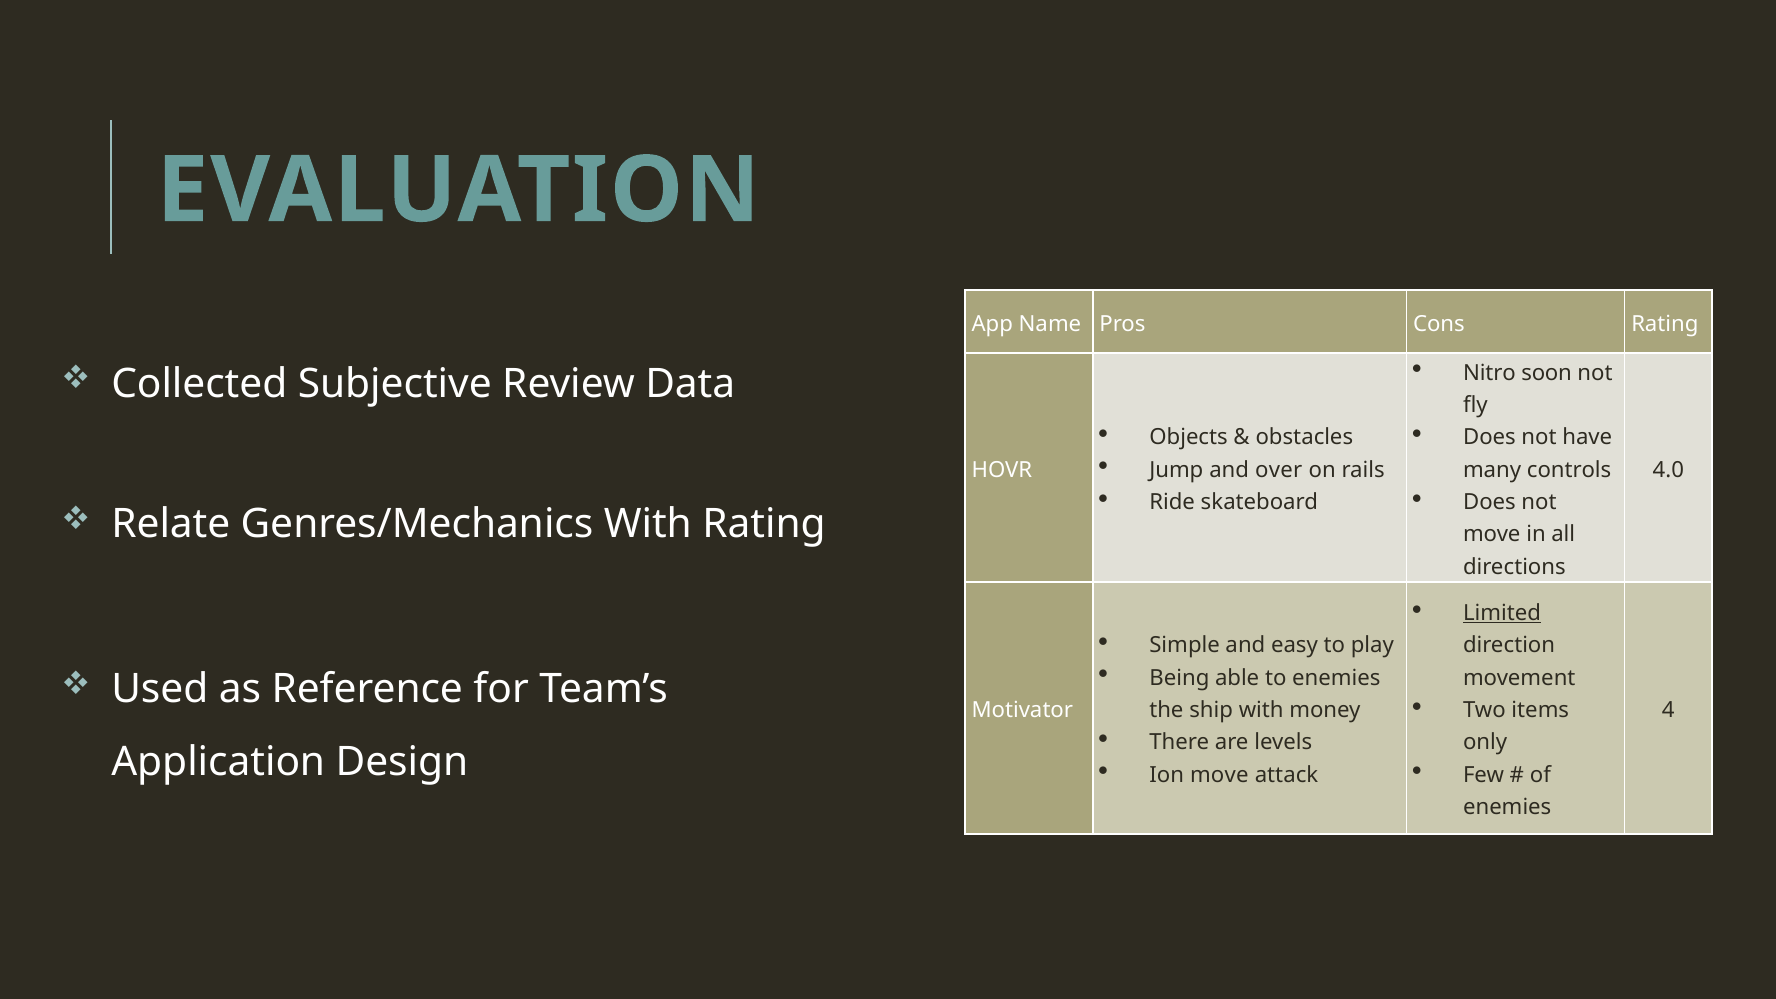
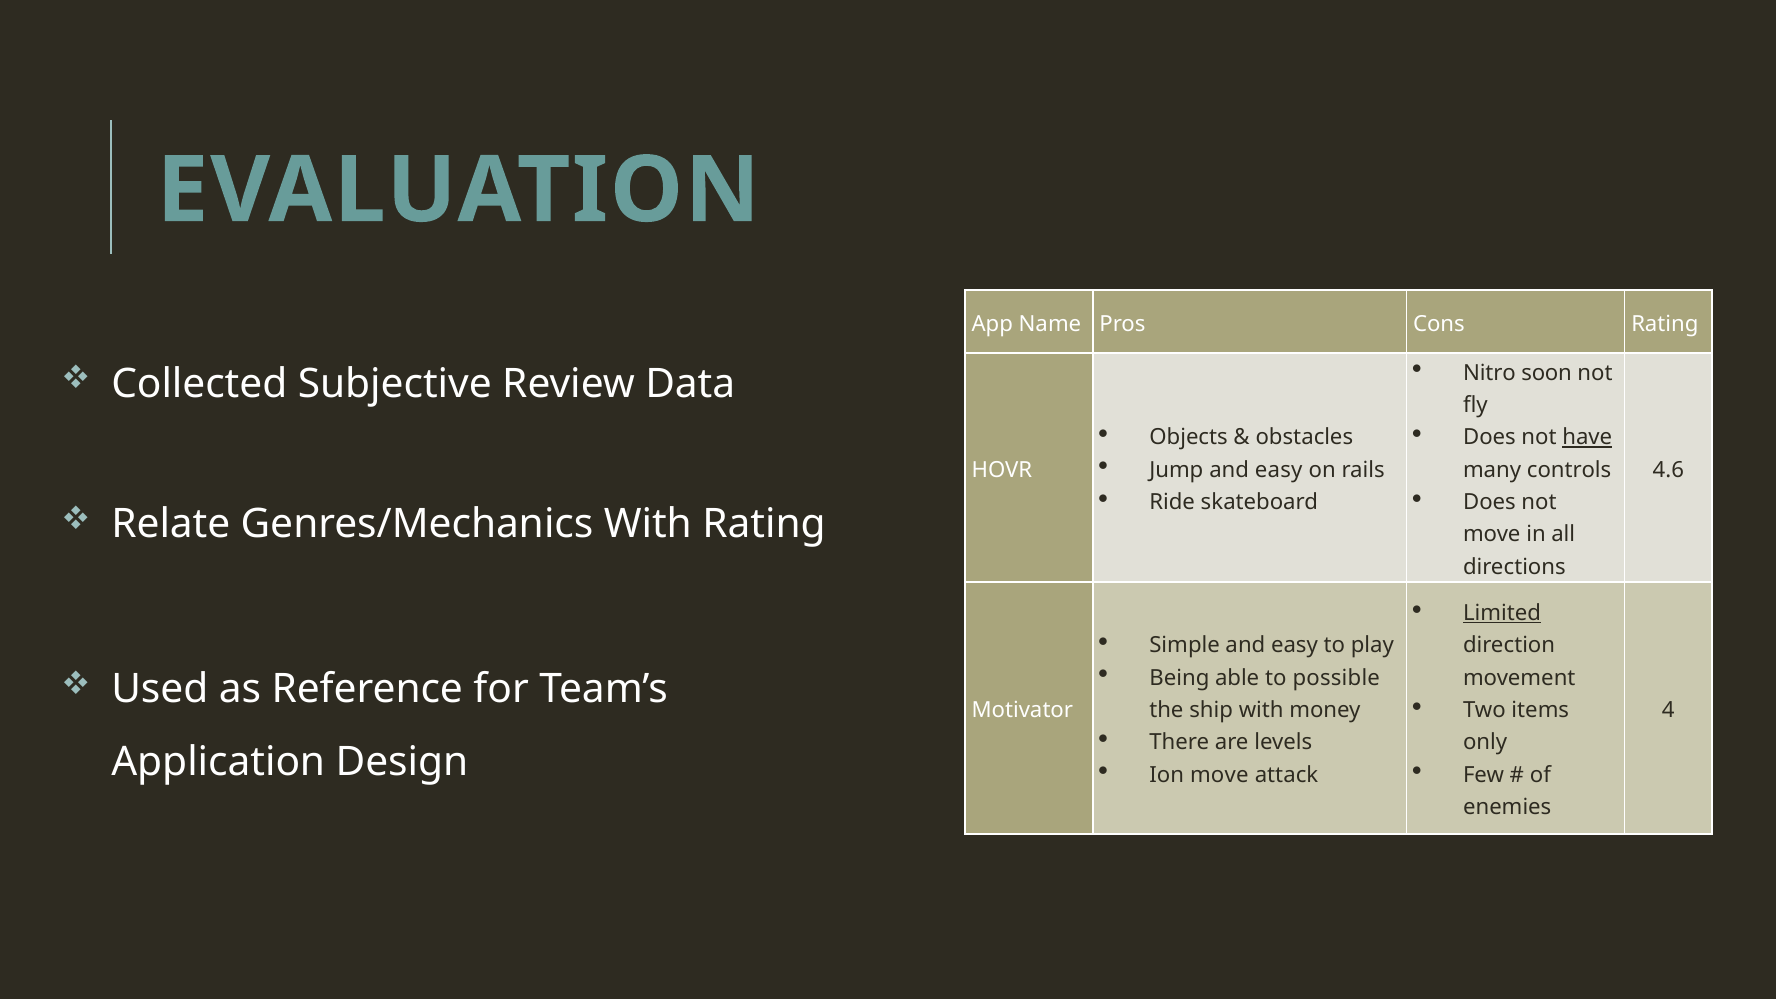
have underline: none -> present (1587, 438)
Jump and over: over -> easy (1279, 470)
4.0: 4.0 -> 4.6 (1668, 470)
to enemies: enemies -> possible (1336, 678)
